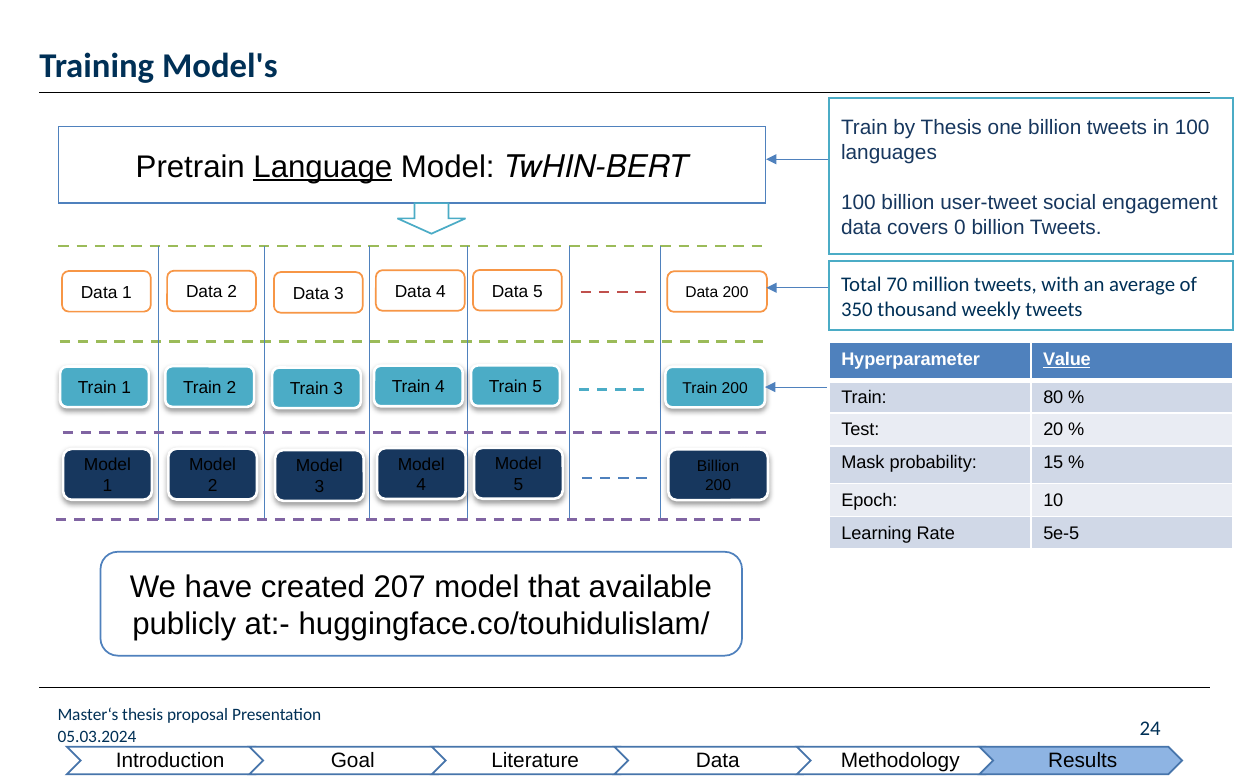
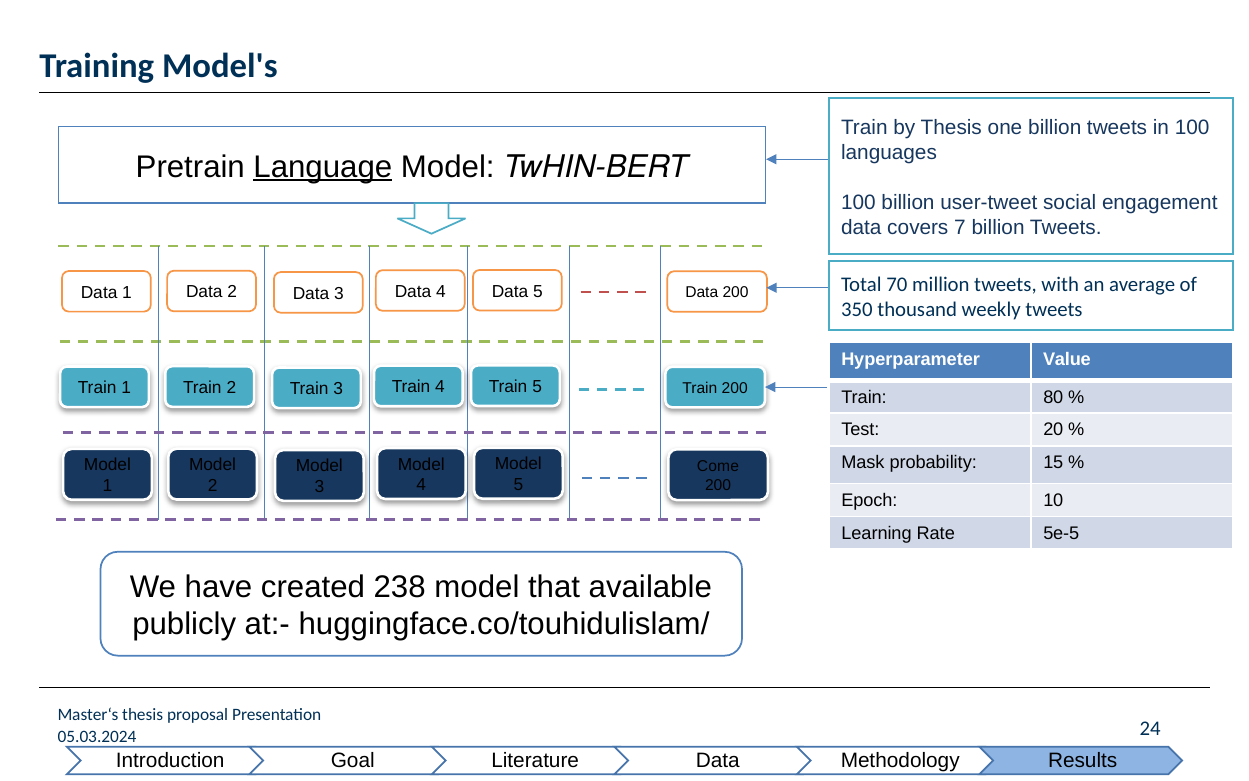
0: 0 -> 7 (960, 227)
Value underline: present -> none (1067, 359)
Billion: Billion -> Come (718, 466)
207: 207 -> 238 (400, 587)
